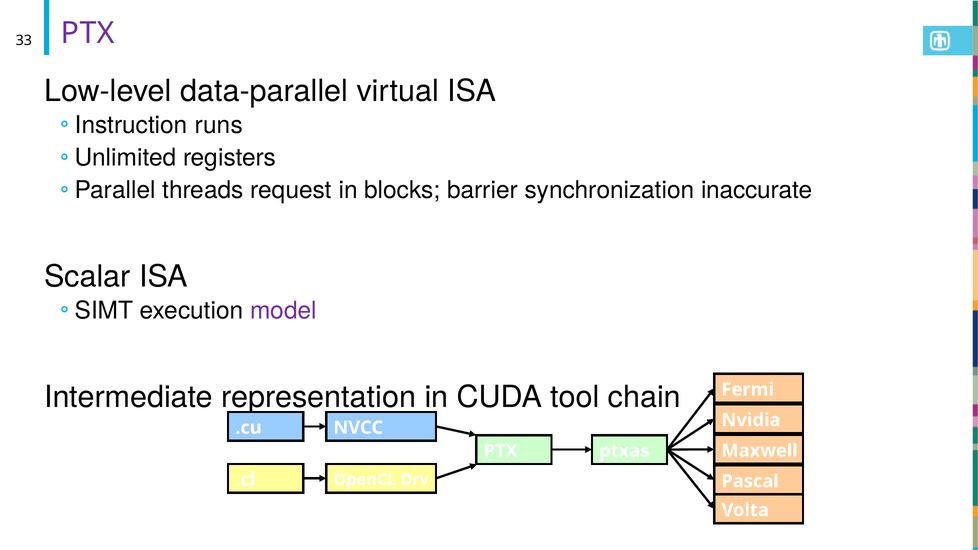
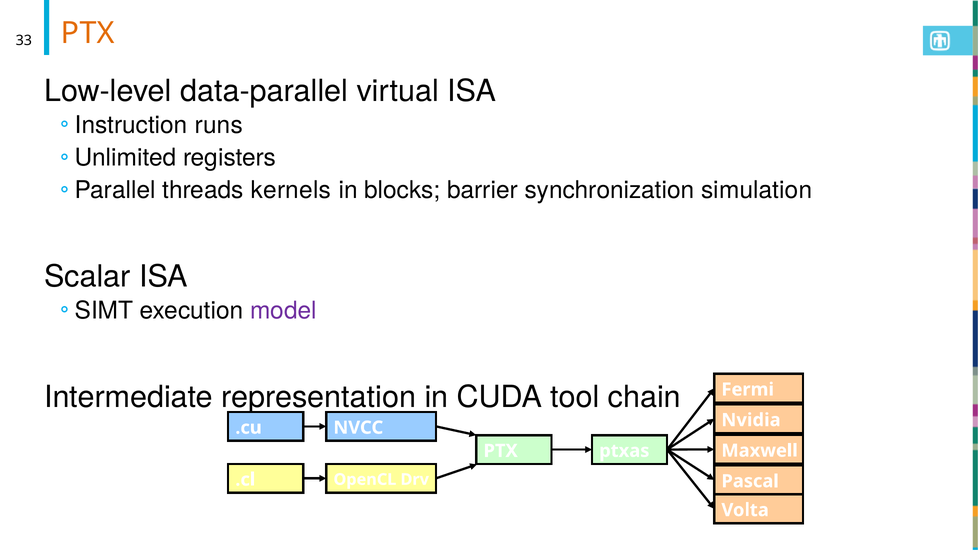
PTX colour: purple -> orange (88, 33)
request: request -> kernels (291, 190)
inaccurate: inaccurate -> simulation (757, 190)
